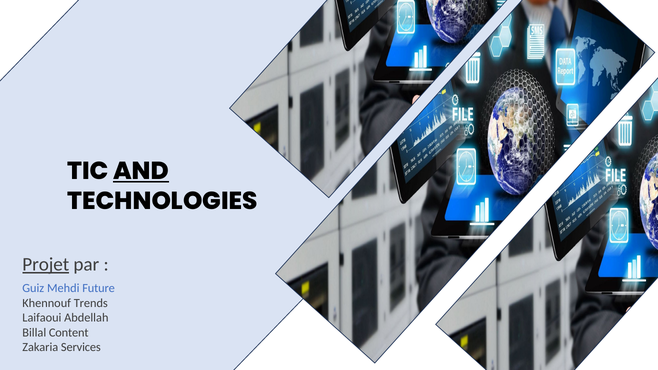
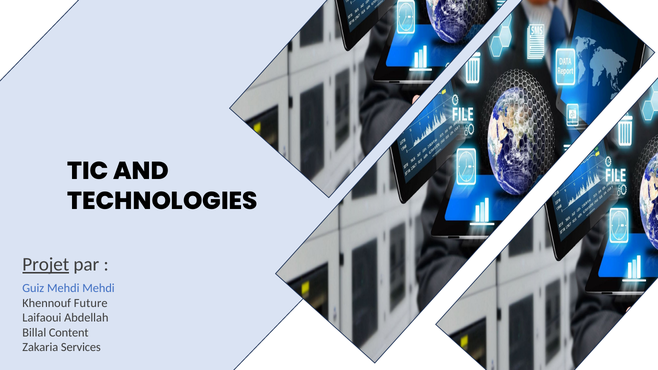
AND underline: present -> none (141, 171)
Mehdi Future: Future -> Mehdi (98, 288)
Trends: Trends -> Future (91, 303)
